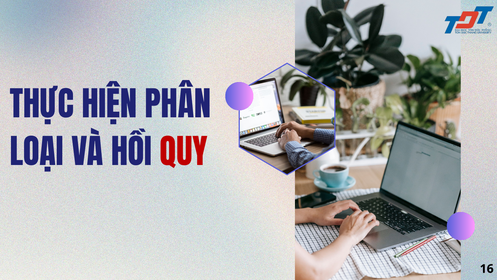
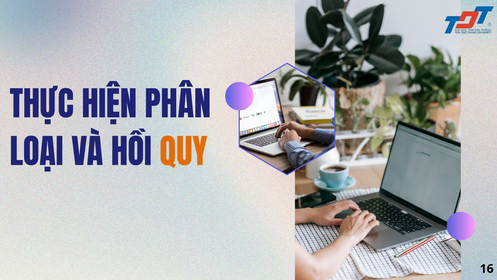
QUY colour: red -> orange (184, 154)
